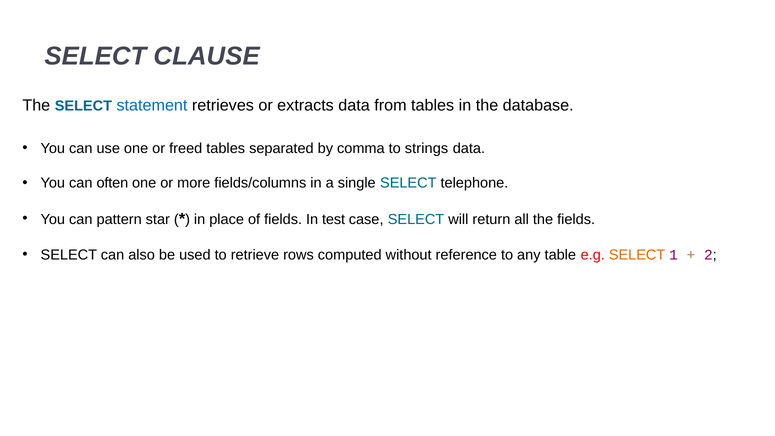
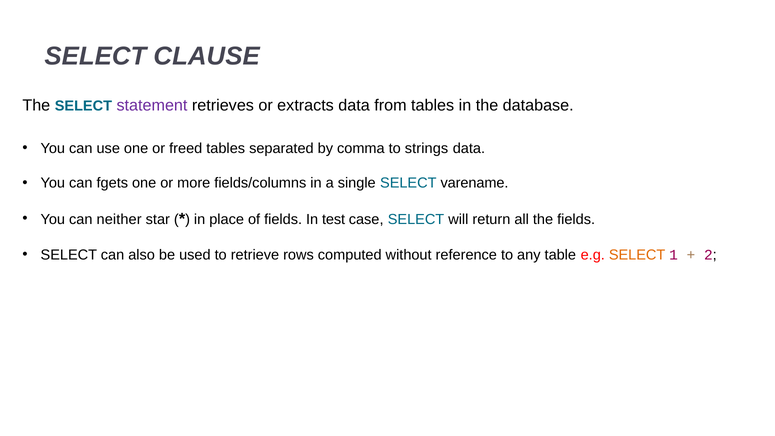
statement colour: blue -> purple (152, 105)
often: often -> fgets (112, 183)
telephone: telephone -> varename (474, 183)
pattern: pattern -> neither (119, 220)
